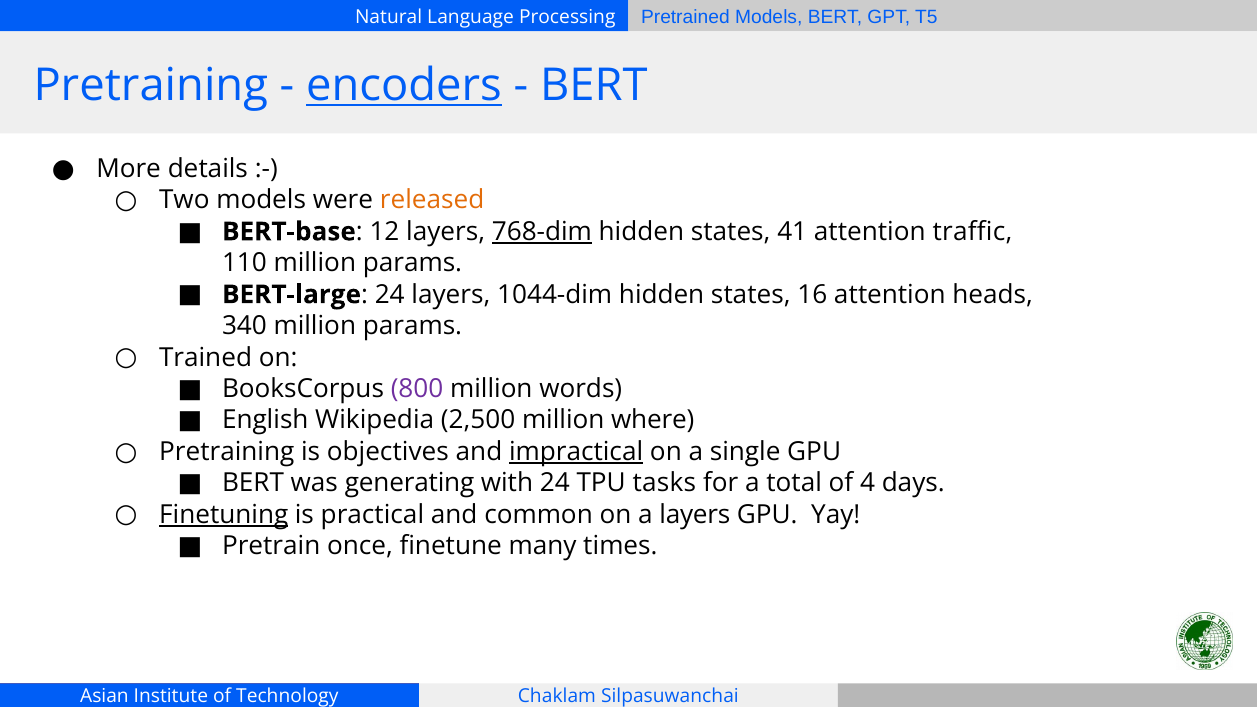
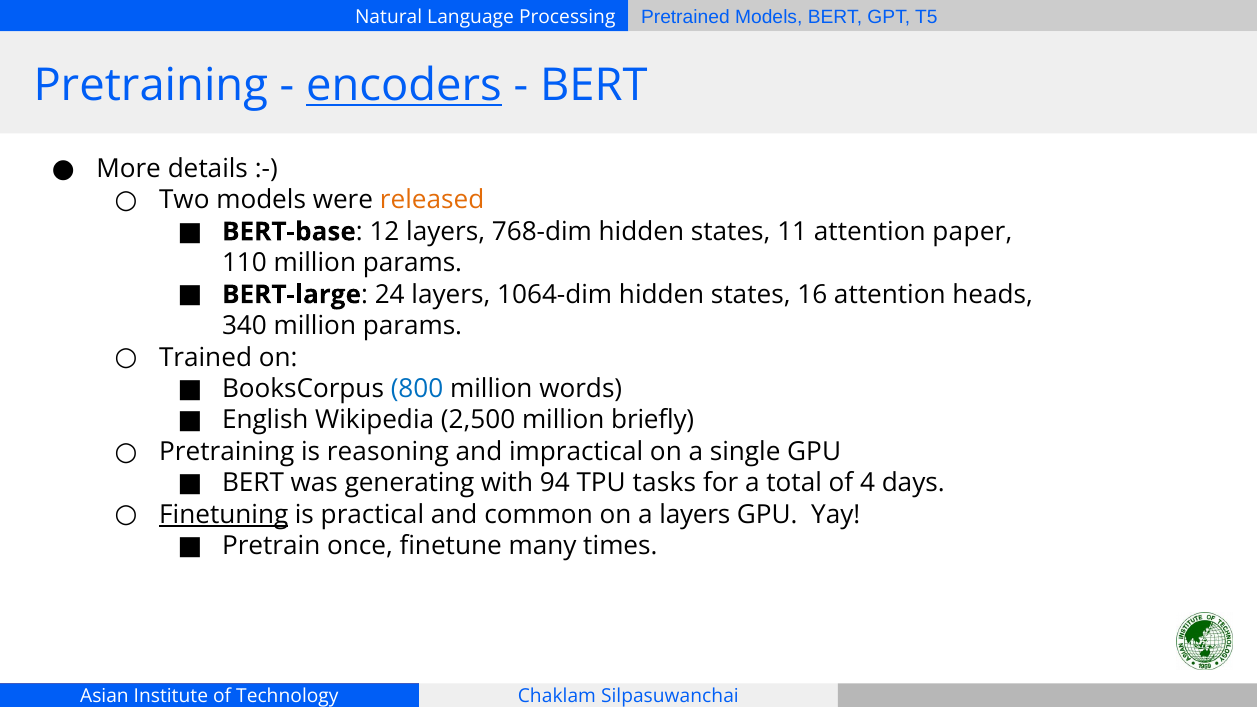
768-dim underline: present -> none (542, 232)
41: 41 -> 11 (792, 232)
traffic: traffic -> paper (972, 232)
1044-dim: 1044-dim -> 1064-dim (555, 295)
800 colour: purple -> blue (417, 389)
where: where -> briefly (653, 420)
objectives: objectives -> reasoning (388, 452)
impractical underline: present -> none (576, 452)
with 24: 24 -> 94 (555, 483)
